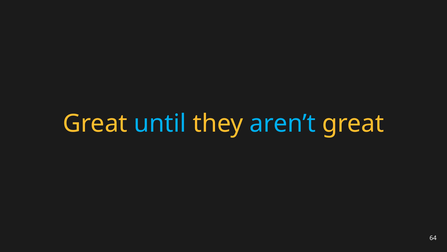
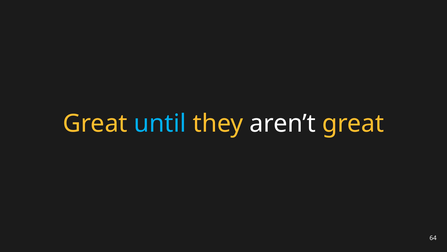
aren’t colour: light blue -> white (283, 123)
